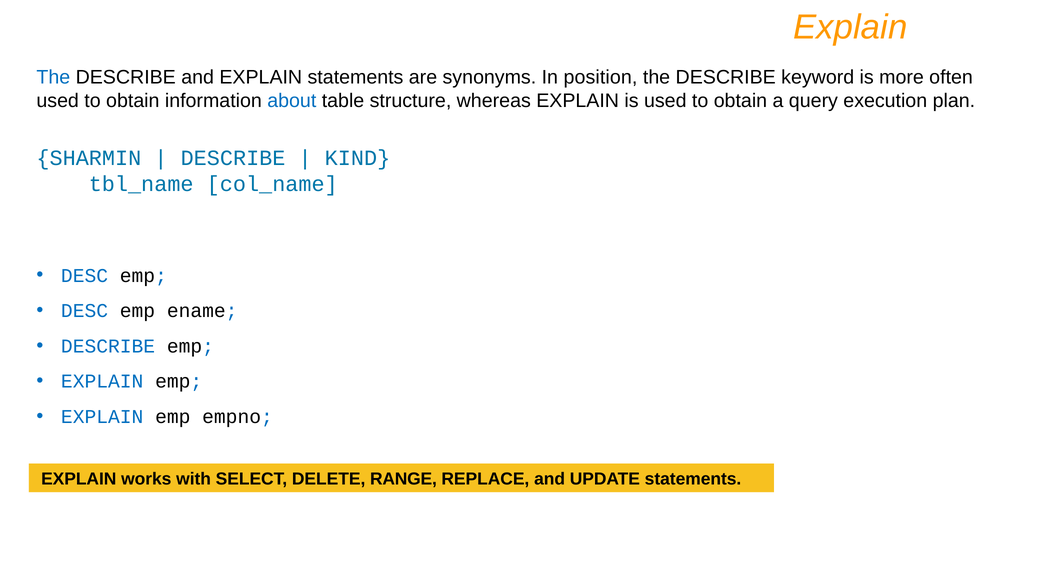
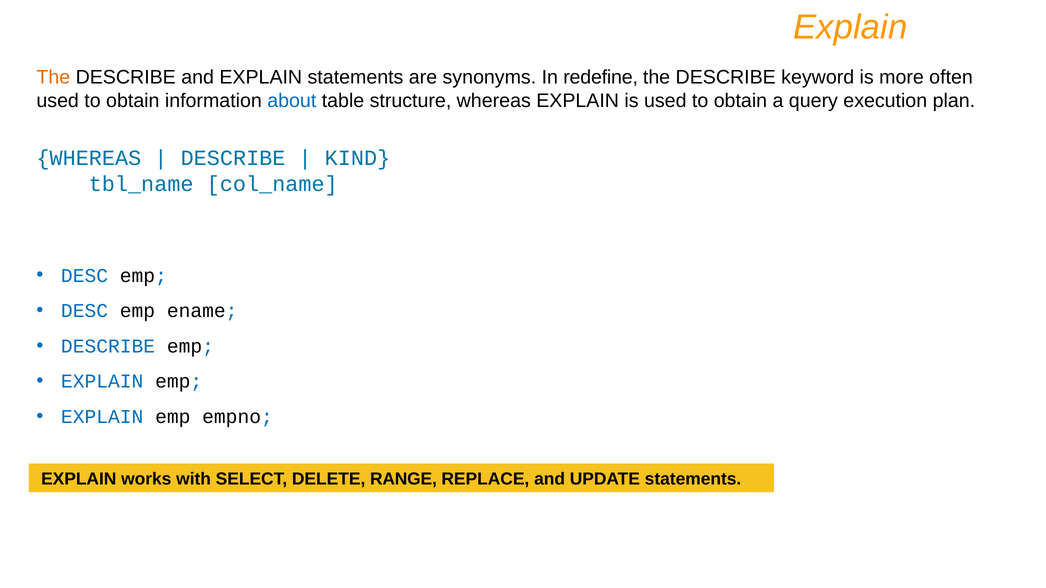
The colour: blue -> orange (53, 77)
position: position -> redefine (601, 77)
SHARMIN: SHARMIN -> WHEREAS (89, 158)
